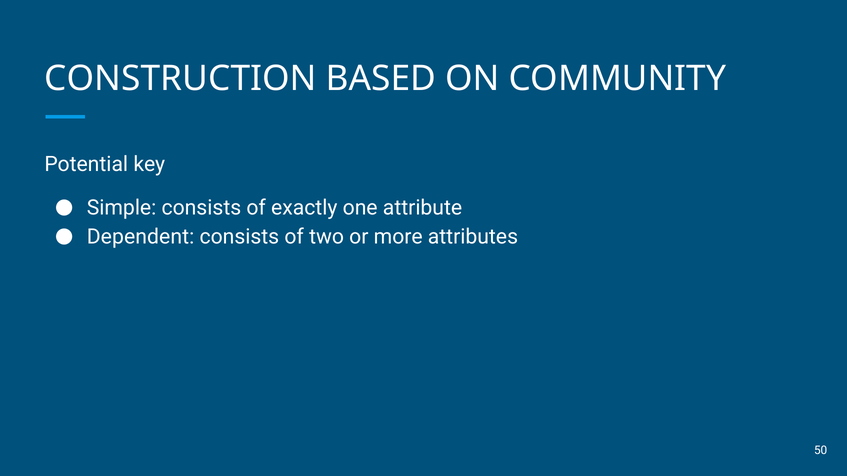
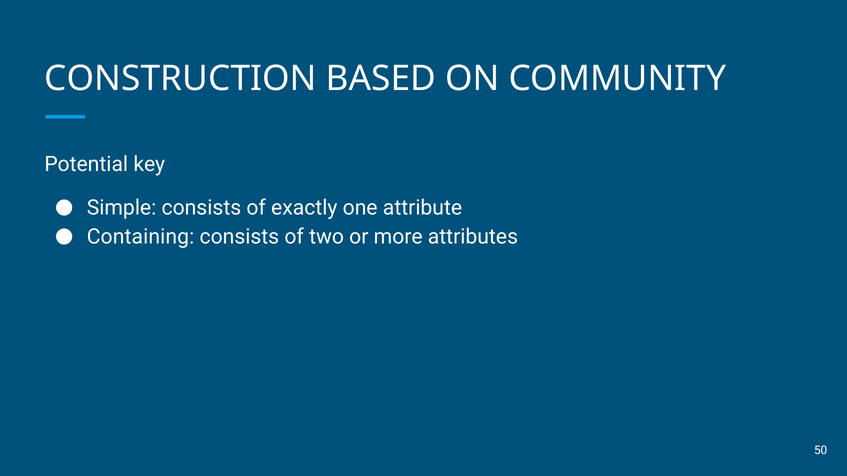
Dependent: Dependent -> Containing (141, 237)
